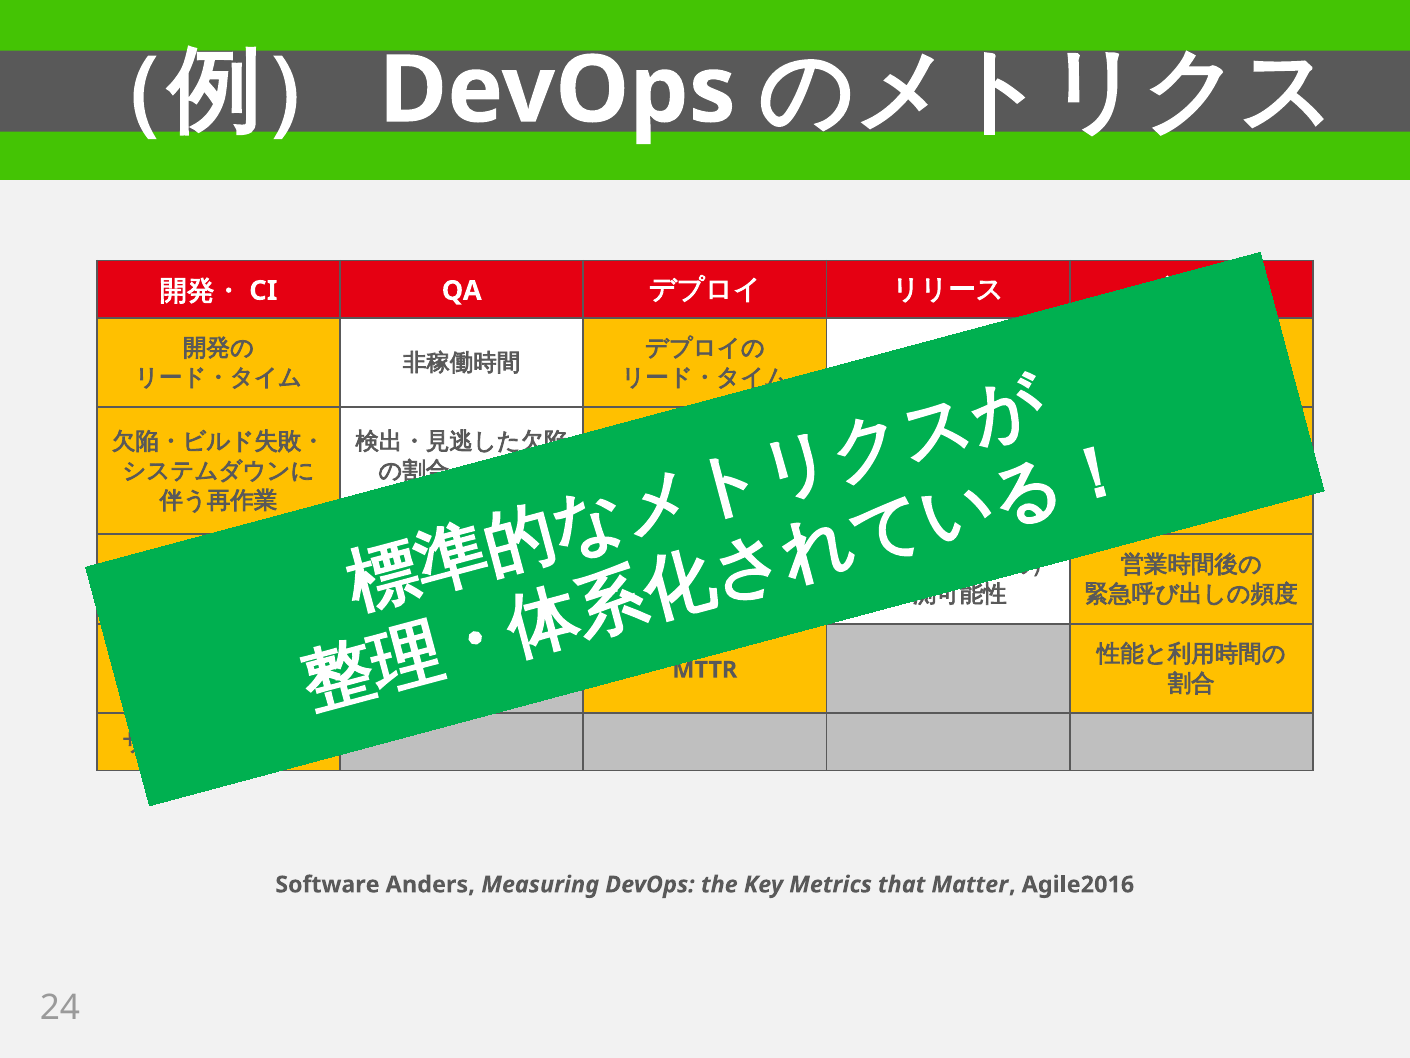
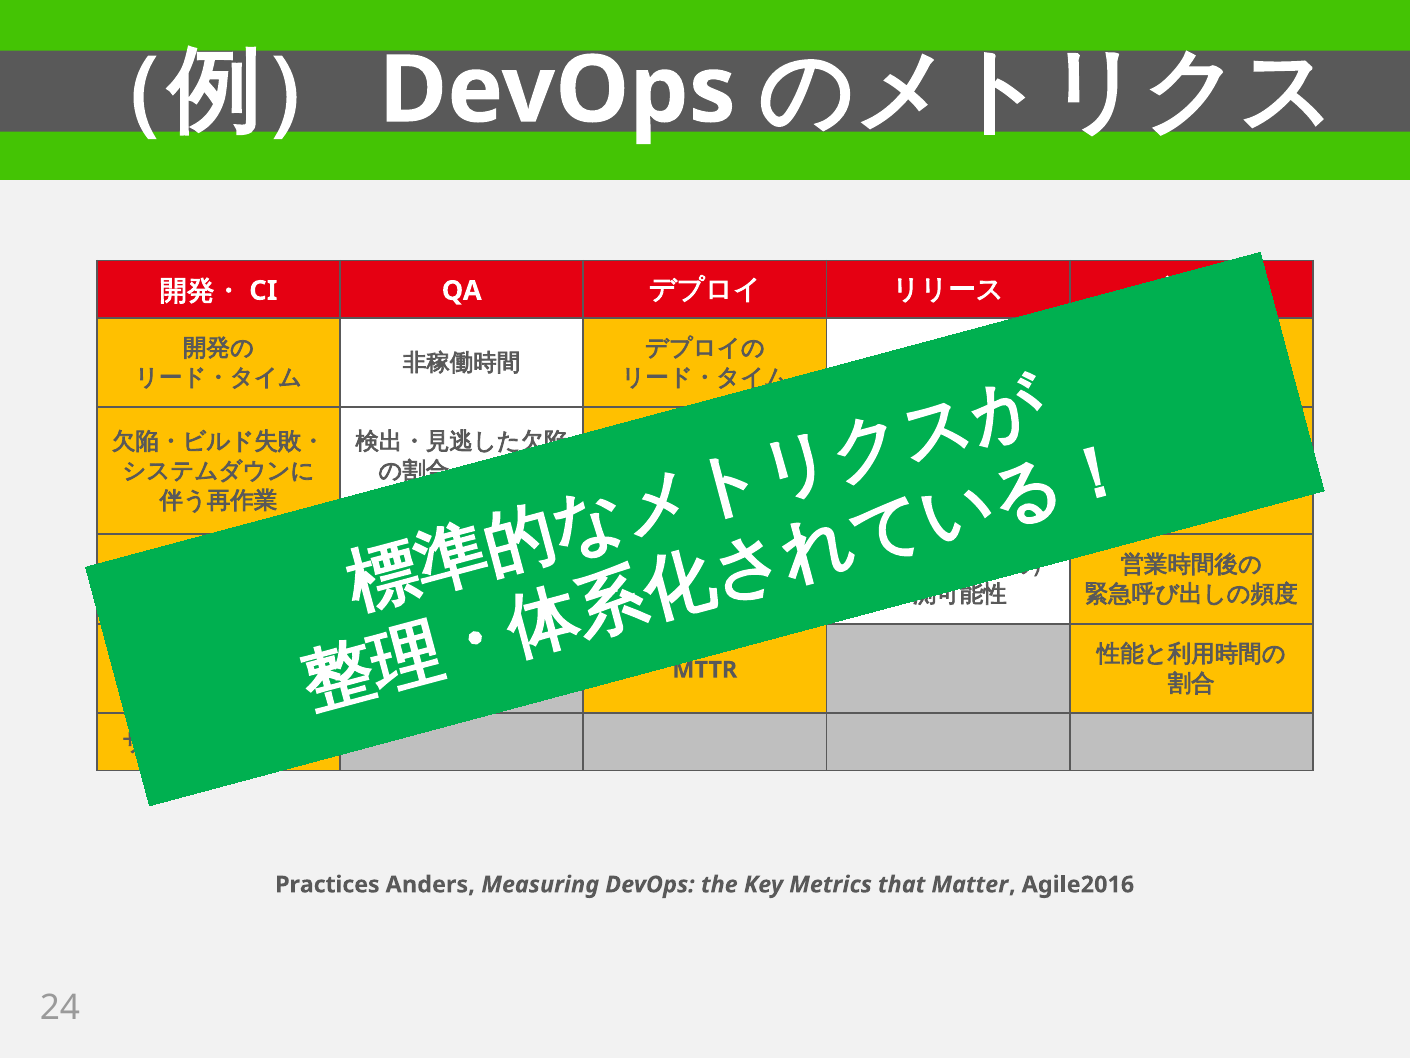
Software: Software -> Practices (327, 884)
